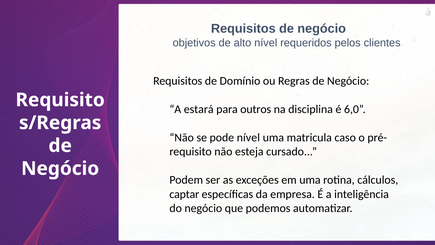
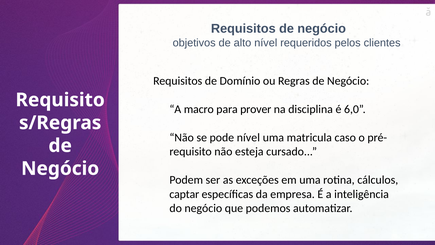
estará: estará -> macro (199, 109)
outros: outros -> prover (256, 109)
